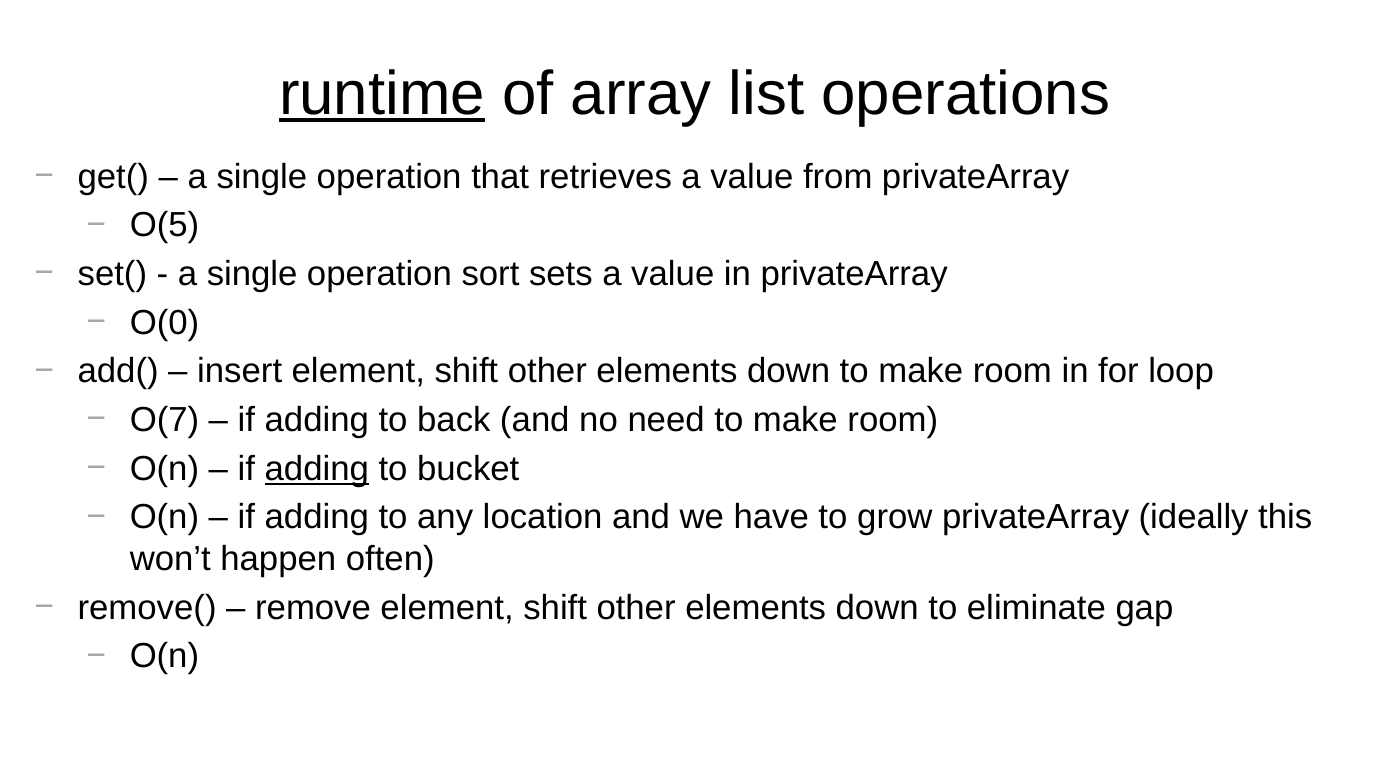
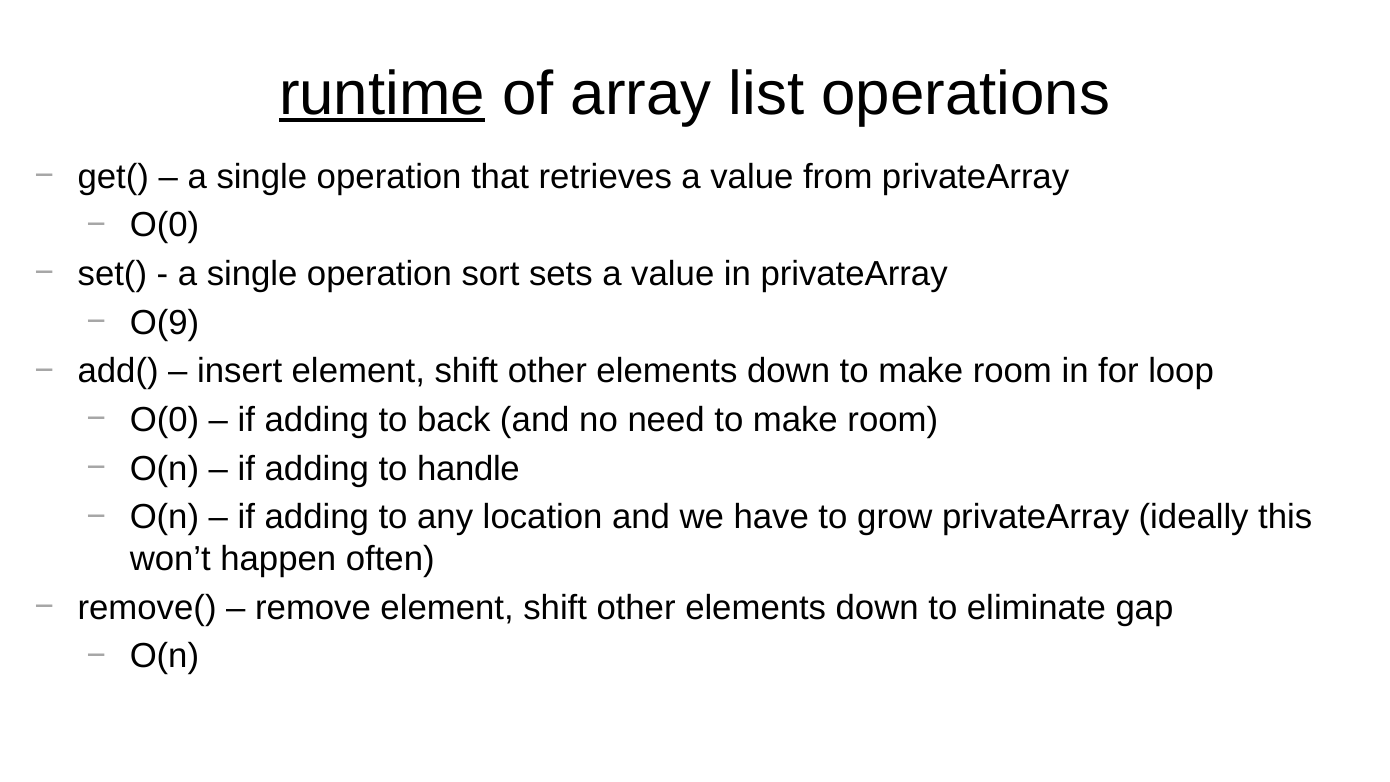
O(5: O(5 -> O(0 (165, 225)
O(0: O(0 -> O(9 (165, 323)
O(7: O(7 -> O(0 (165, 420)
adding underline: present -> none (317, 469)
bucket: bucket -> handle (468, 469)
